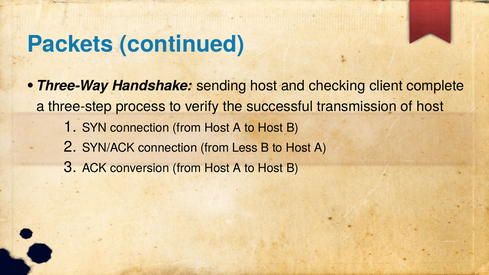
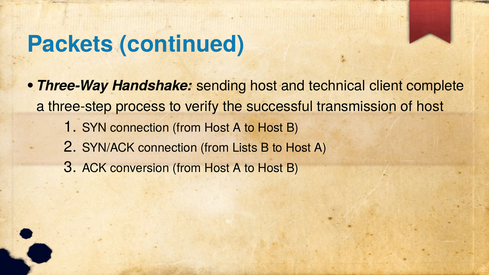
checking: checking -> technical (337, 86)
Less: Less -> Lists (245, 148)
